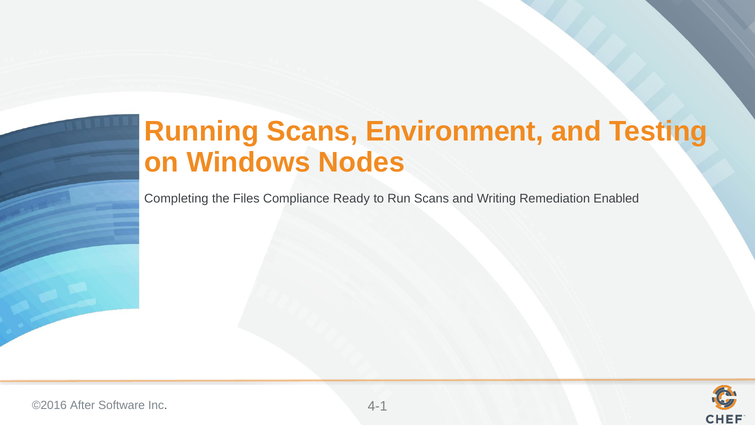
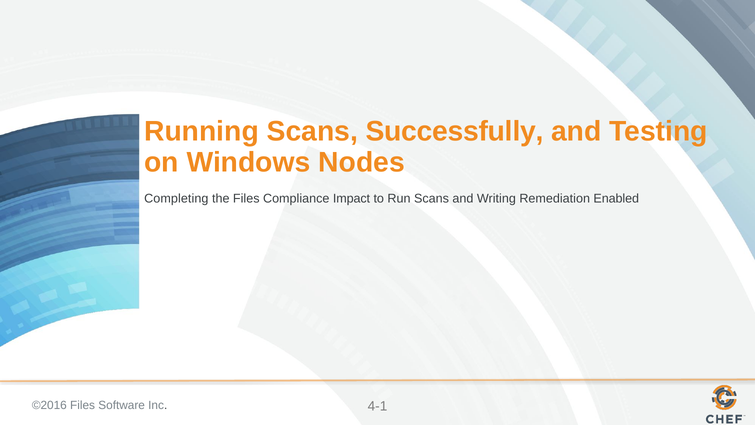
Environment: Environment -> Successfully (455, 132)
Ready: Ready -> Impact (352, 199)
After: After -> Files (83, 405)
